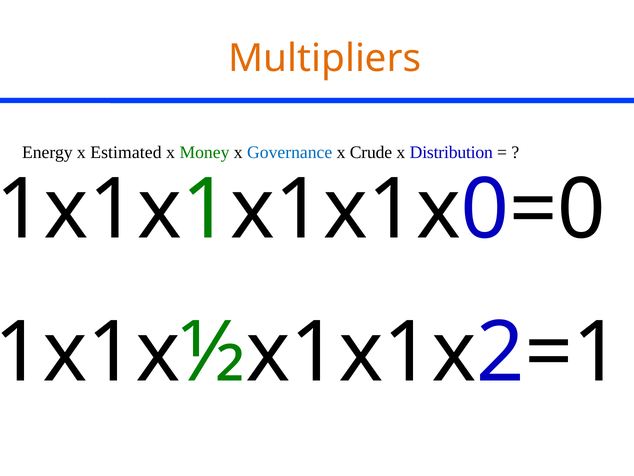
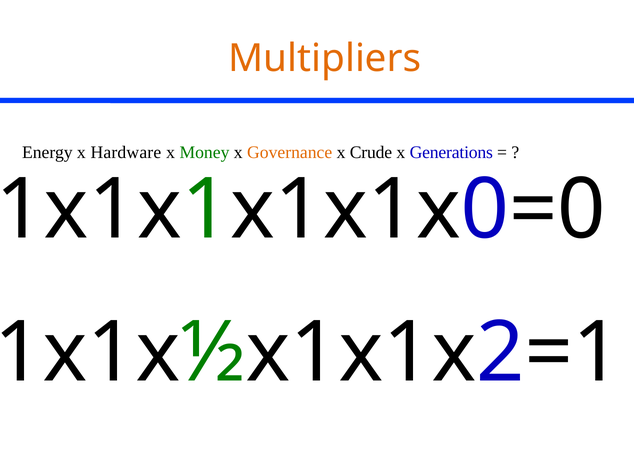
Estimated: Estimated -> Hardware (126, 152)
Governance colour: blue -> orange (290, 152)
Distribution: Distribution -> Generations (451, 152)
